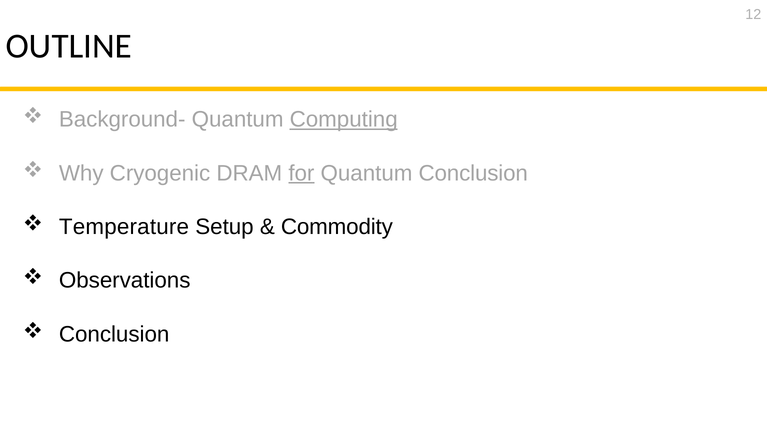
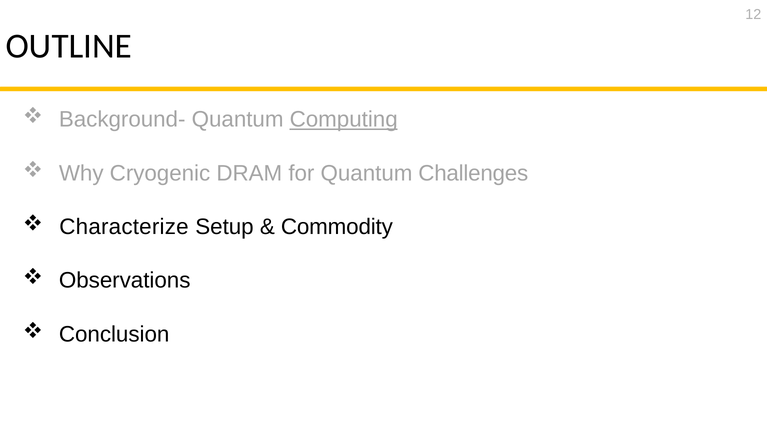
for underline: present -> none (301, 173)
Quantum Conclusion: Conclusion -> Challenges (473, 173)
Temperature: Temperature -> Characterize (124, 227)
